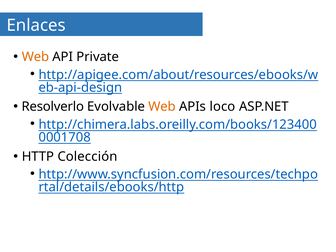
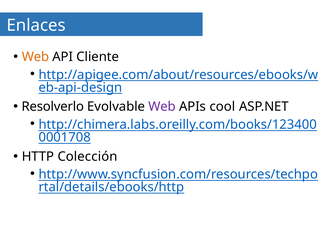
Private: Private -> Cliente (98, 57)
Web colour: orange -> purple (162, 107)
loco: loco -> cool (222, 107)
